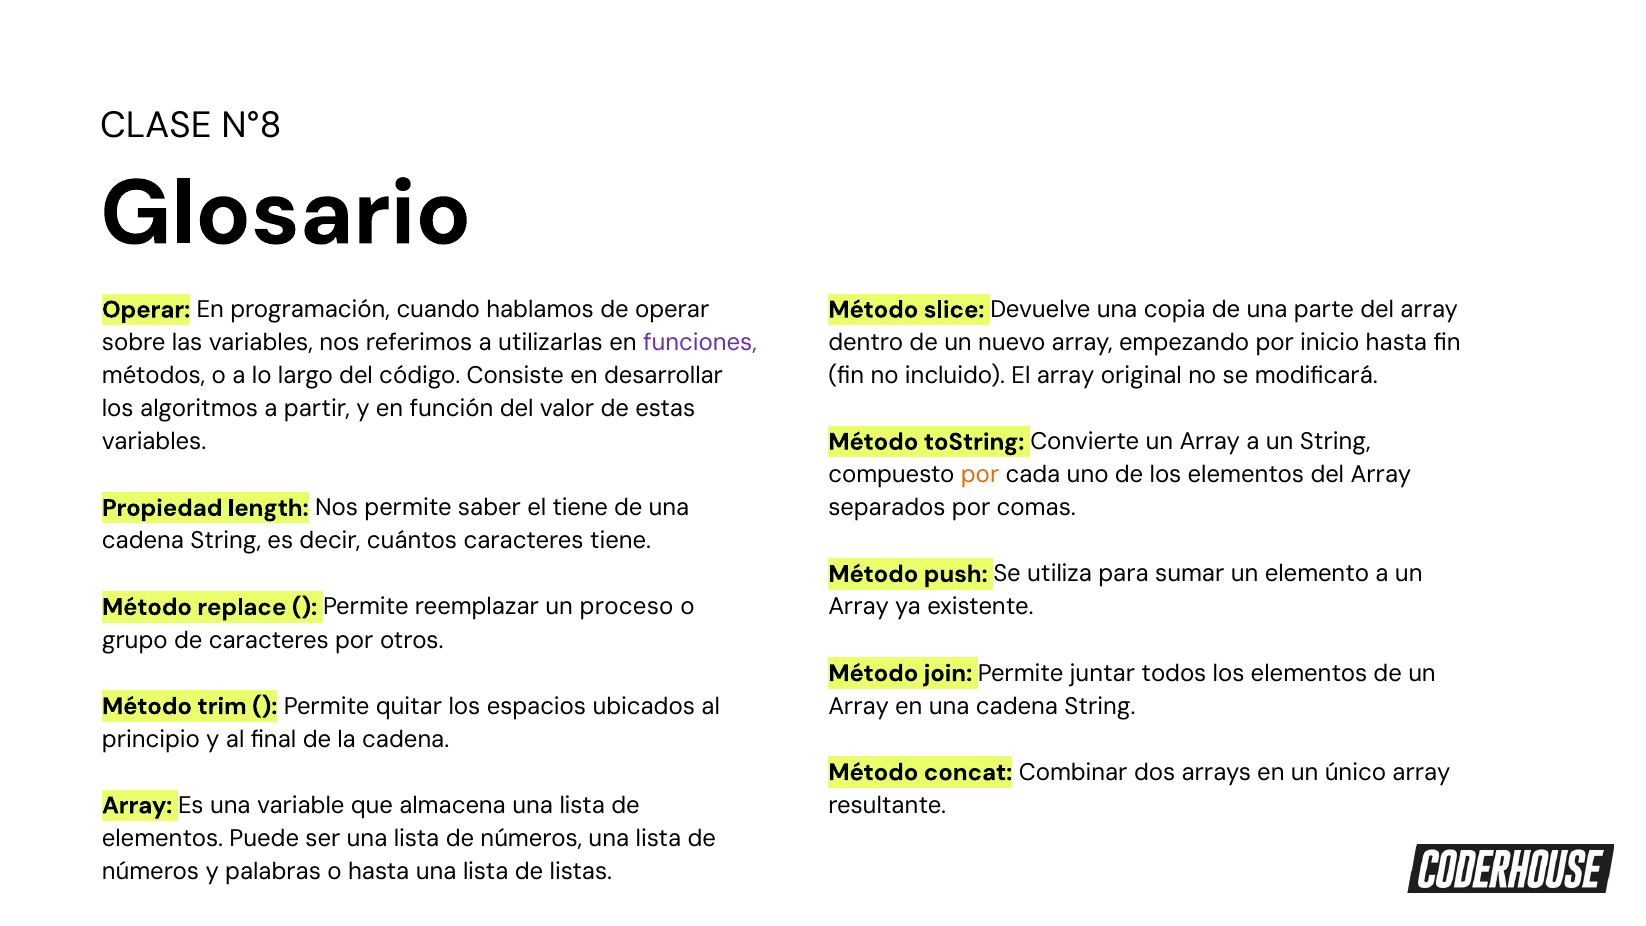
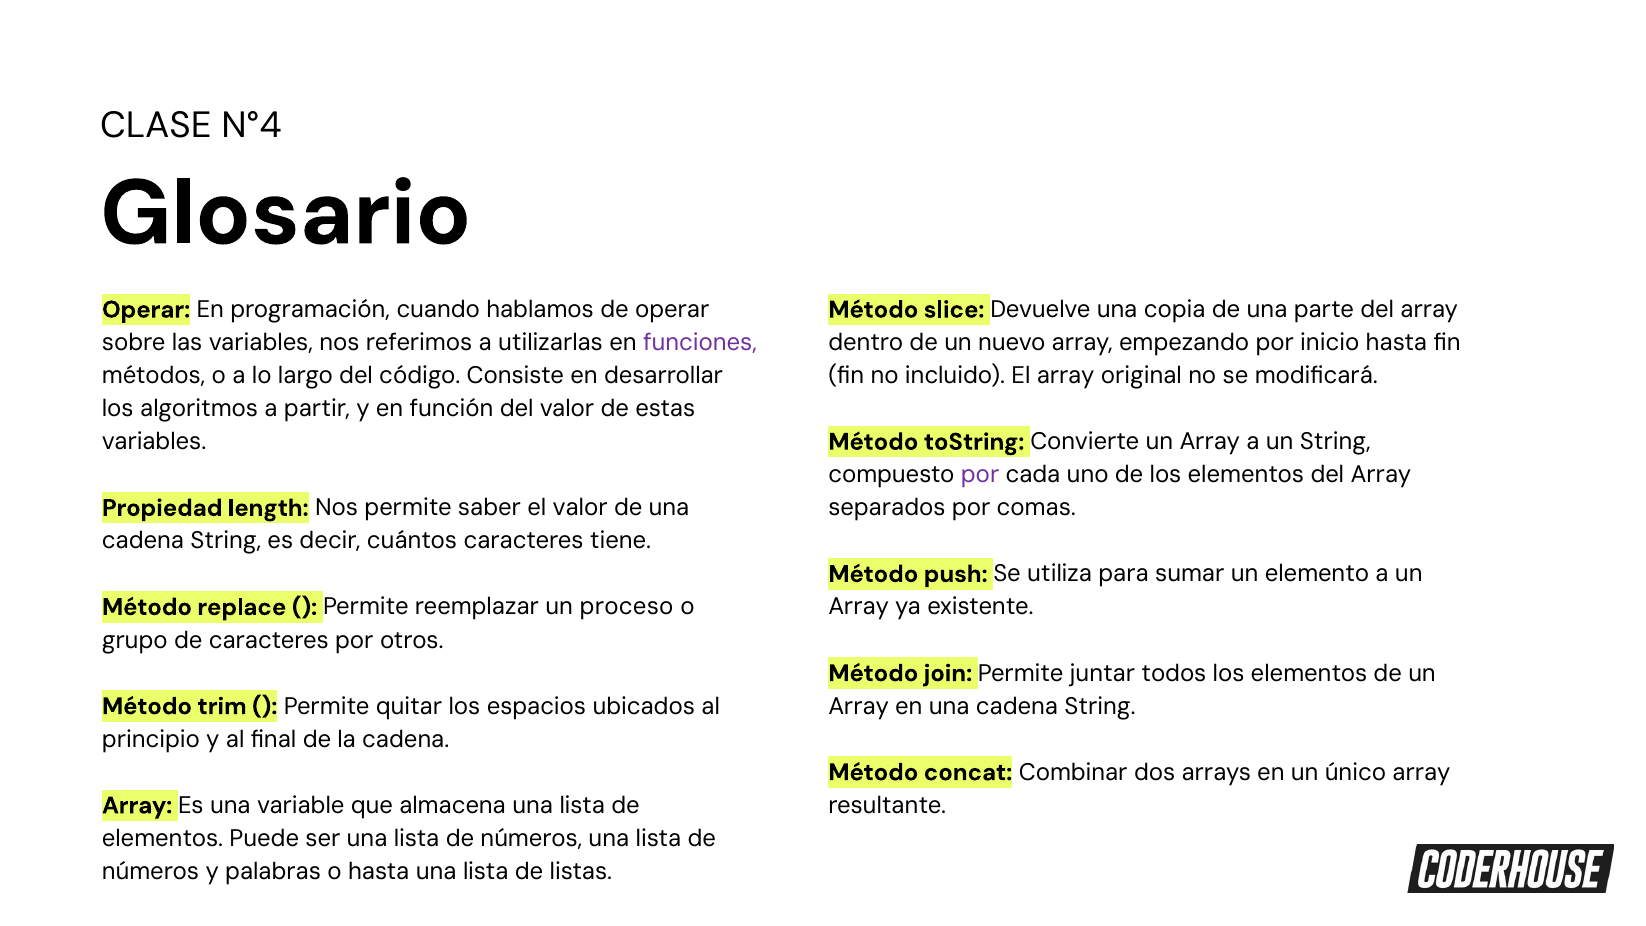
N°8: N°8 -> N°4 (252, 125)
por colour: orange -> purple (980, 475)
el tiene: tiene -> valor (580, 508)
